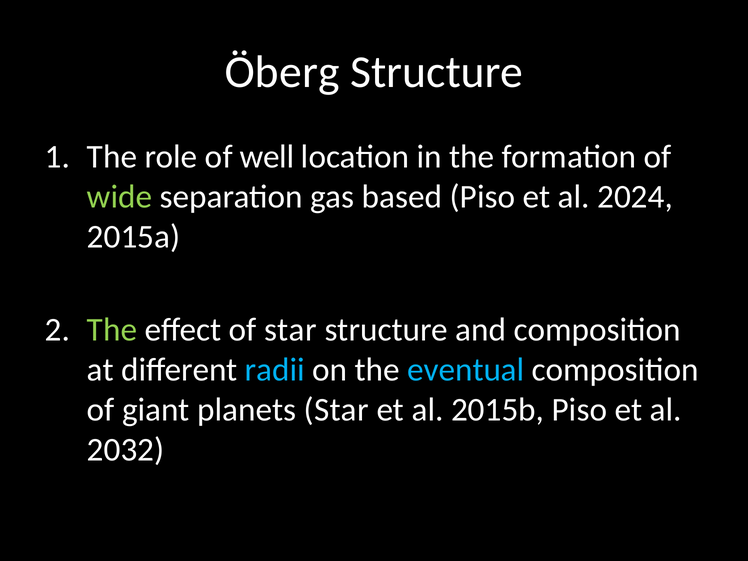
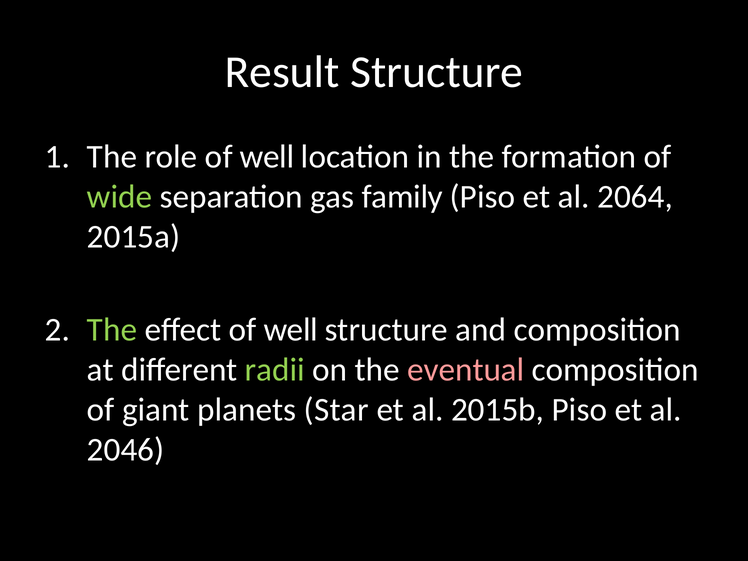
Öberg: Öberg -> Result (282, 72)
based: based -> family (402, 197)
2024: 2024 -> 2064 (635, 197)
effect of star: star -> well (291, 330)
radii colour: light blue -> light green (275, 370)
eventual colour: light blue -> pink (466, 370)
2032: 2032 -> 2046 (126, 450)
